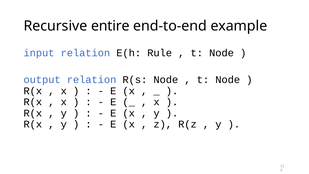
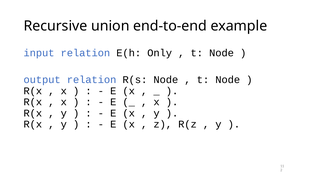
entire: entire -> union (110, 26)
Rule: Rule -> Only (160, 53)
